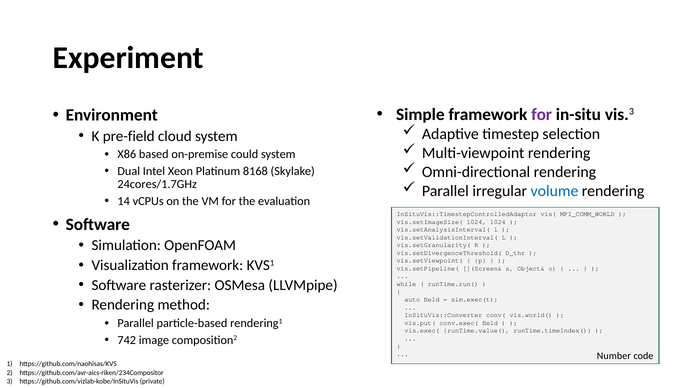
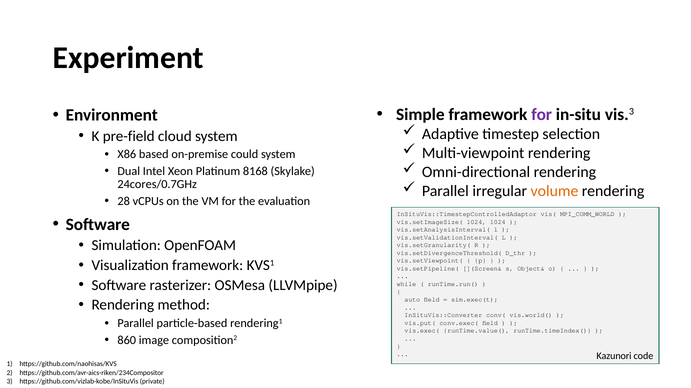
24cores/1.7GHz: 24cores/1.7GHz -> 24cores/0.7GHz (157, 185)
volume colour: blue -> orange (554, 191)
14: 14 -> 28 (124, 202)
742: 742 -> 860 (127, 341)
Number: Number -> Kazunori (614, 356)
